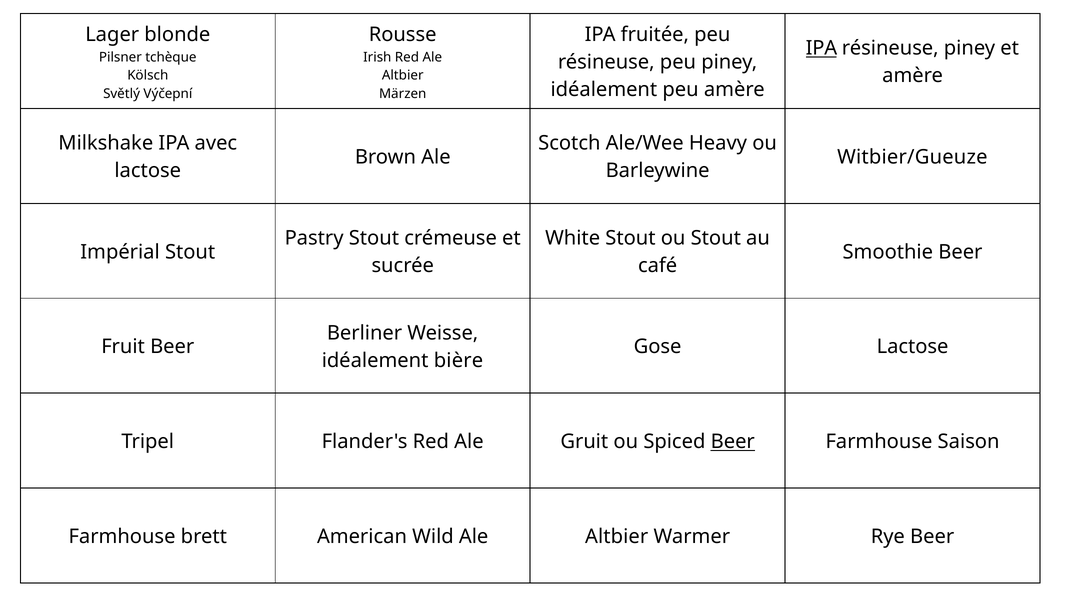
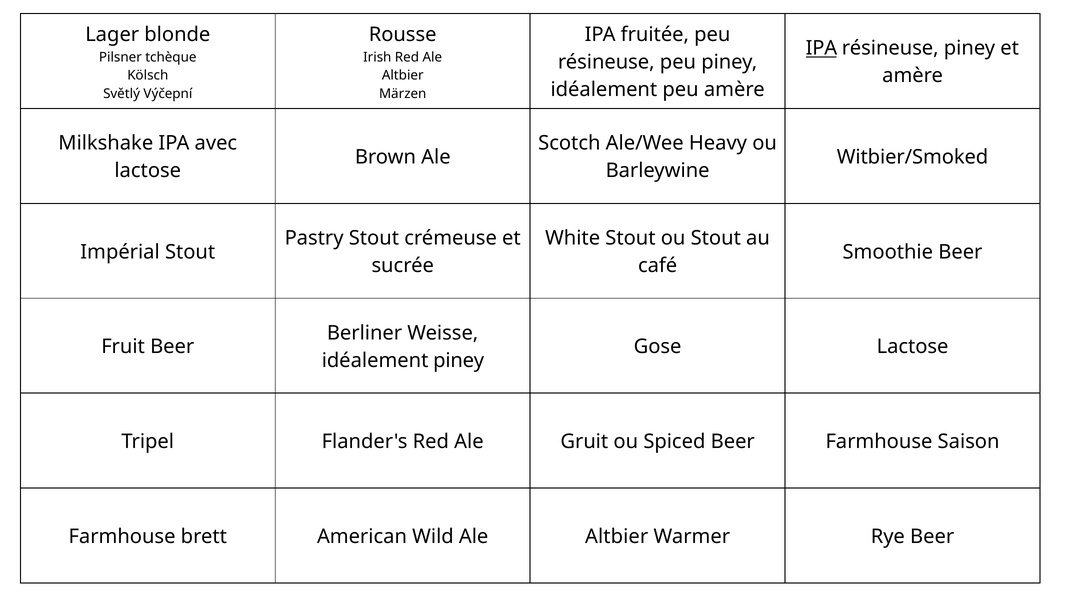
Witbier/Gueuze: Witbier/Gueuze -> Witbier/Smoked (912, 157)
idéalement bière: bière -> piney (459, 360)
Beer underline: present -> none (733, 442)
